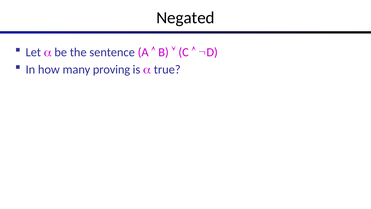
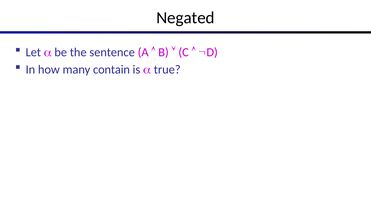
proving: proving -> contain (111, 70)
